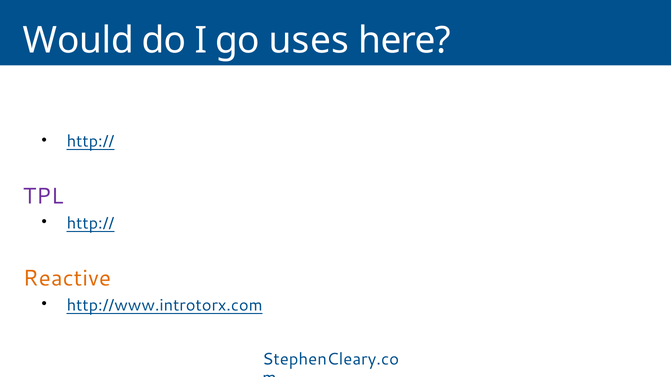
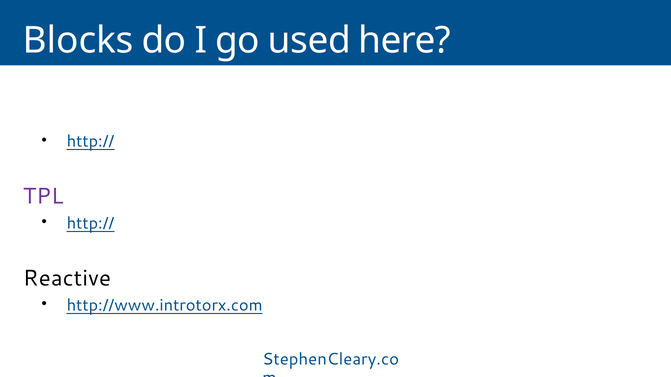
Would: Would -> Blocks (78, 41)
uses: uses -> used (309, 41)
Reactive colour: orange -> black (67, 279)
